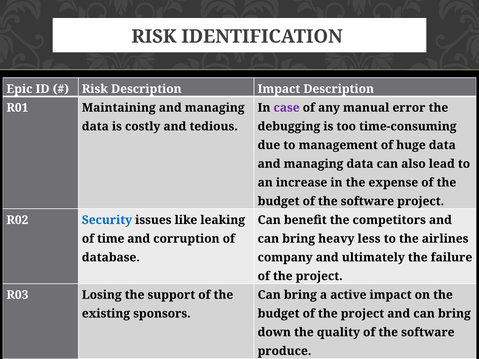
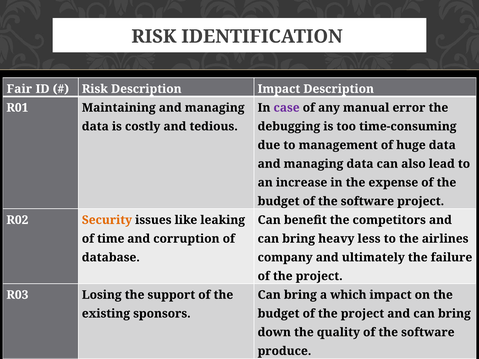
Epic: Epic -> Fair (19, 89)
Security colour: blue -> orange (107, 220)
active: active -> which (348, 295)
